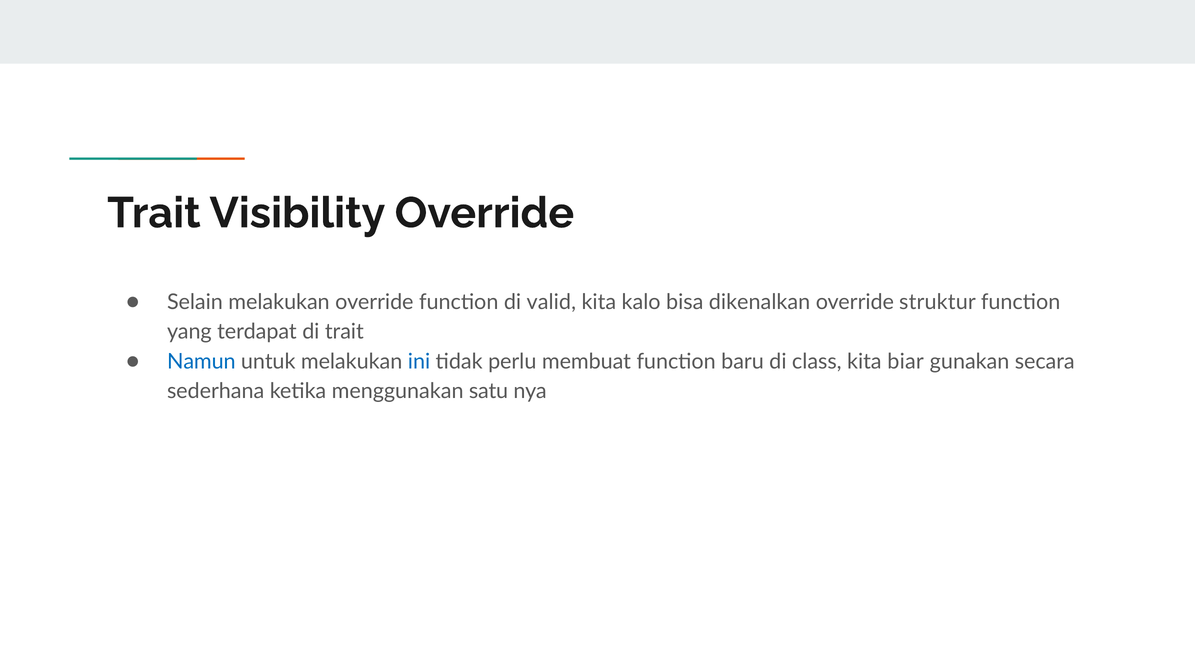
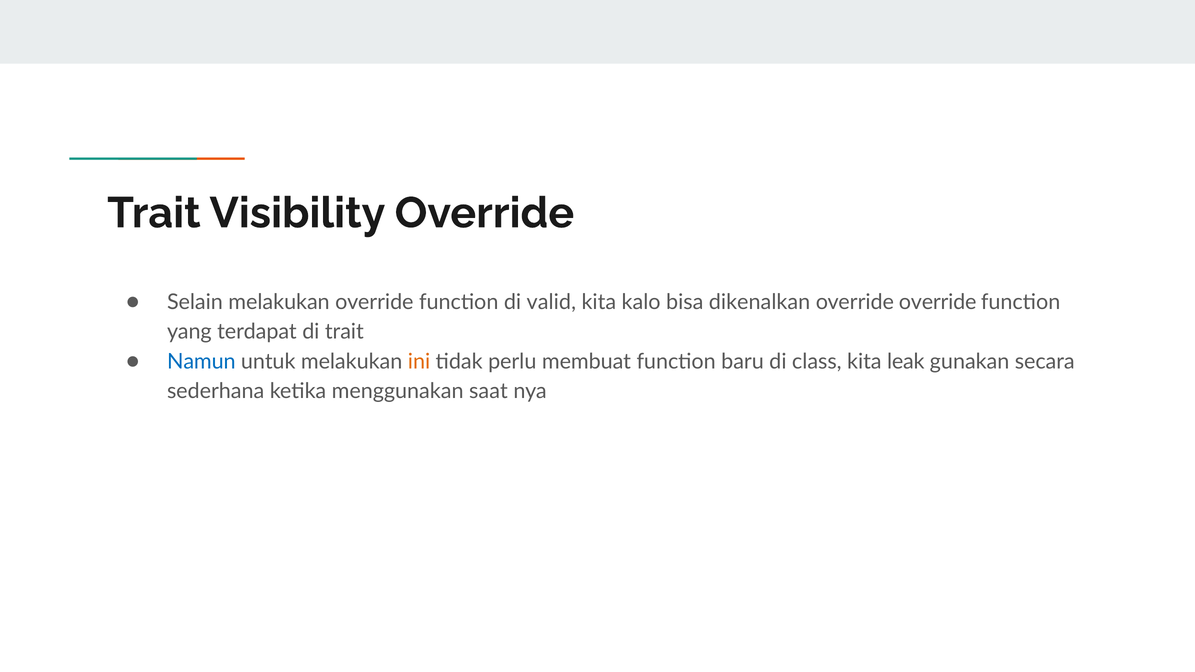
override struktur: struktur -> override (938, 302)
ini colour: blue -> orange (419, 362)
biar: biar -> leak (906, 362)
satu: satu -> saat (488, 391)
